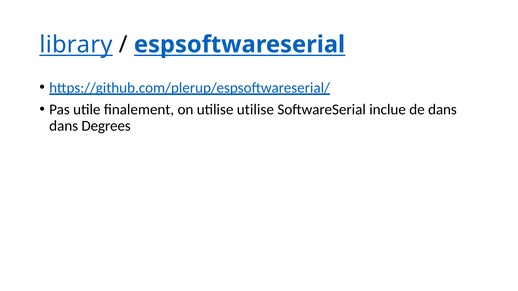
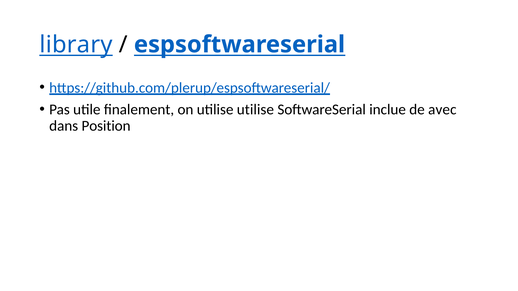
de dans: dans -> avec (442, 110)
Degrees: Degrees -> Position (106, 126)
